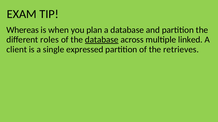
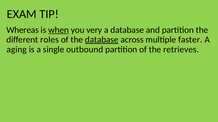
when underline: none -> present (59, 30)
plan: plan -> very (94, 30)
linked: linked -> faster (190, 40)
client: client -> aging (17, 50)
expressed: expressed -> outbound (85, 50)
